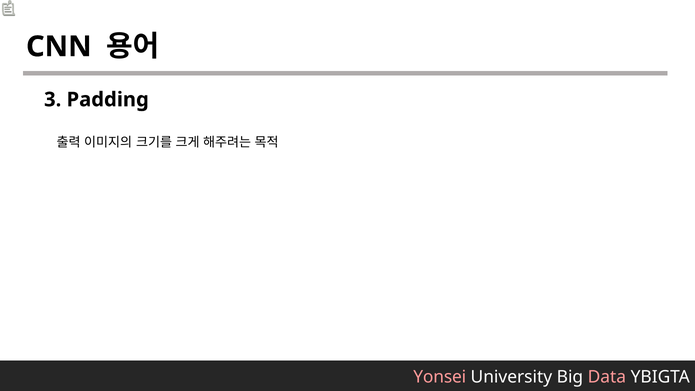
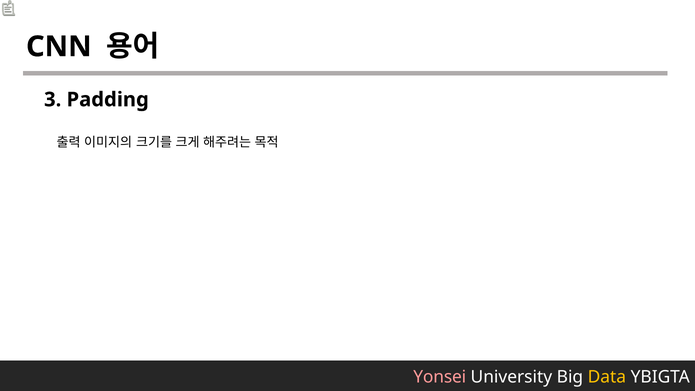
Data colour: pink -> yellow (607, 377)
